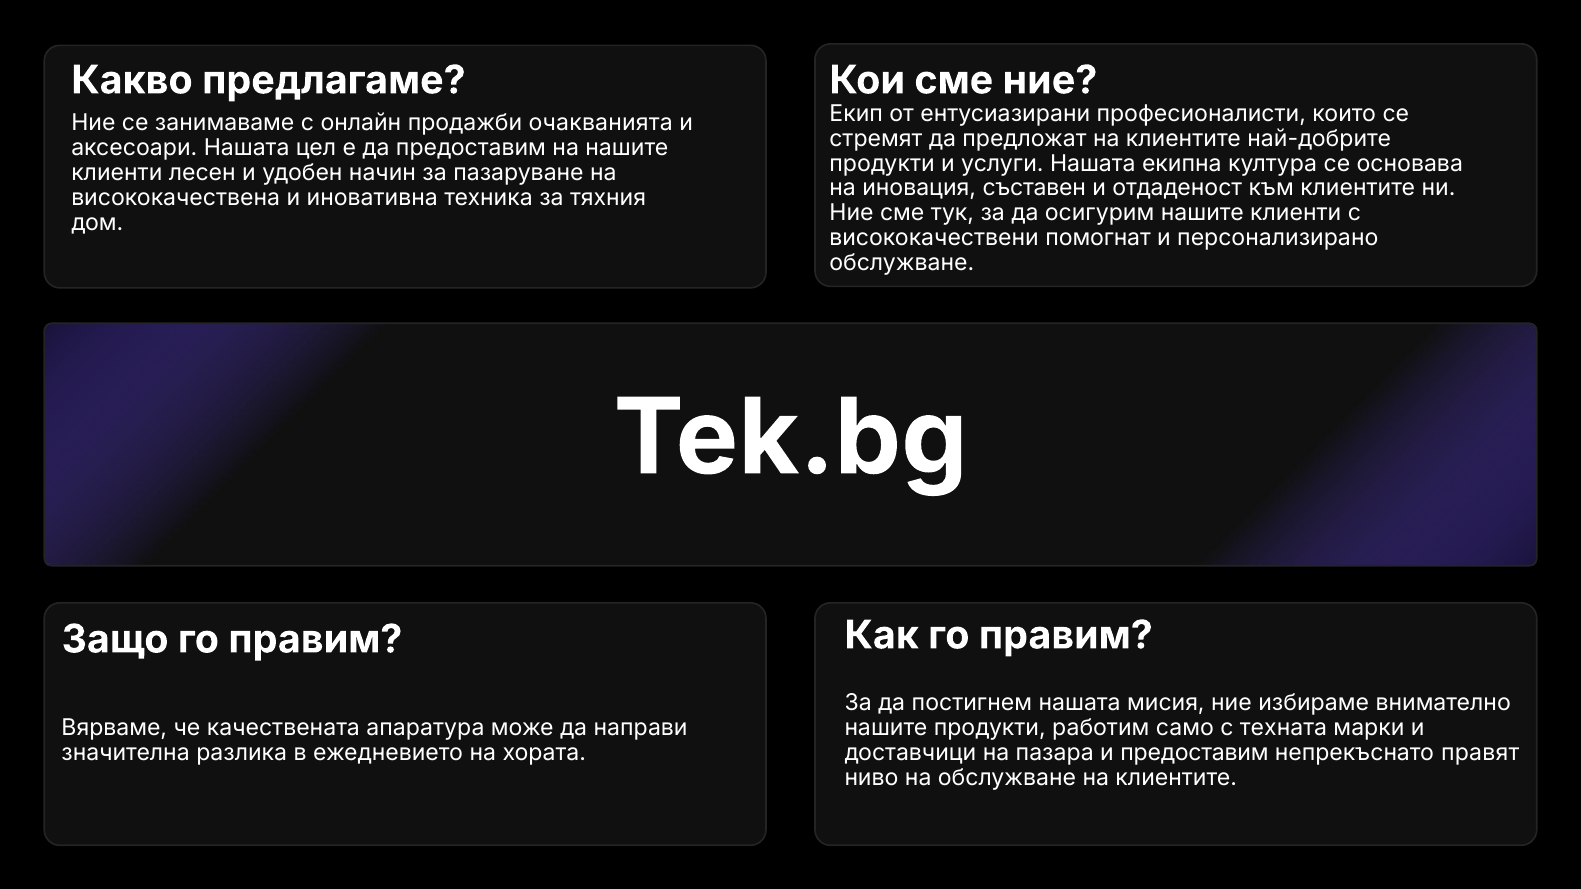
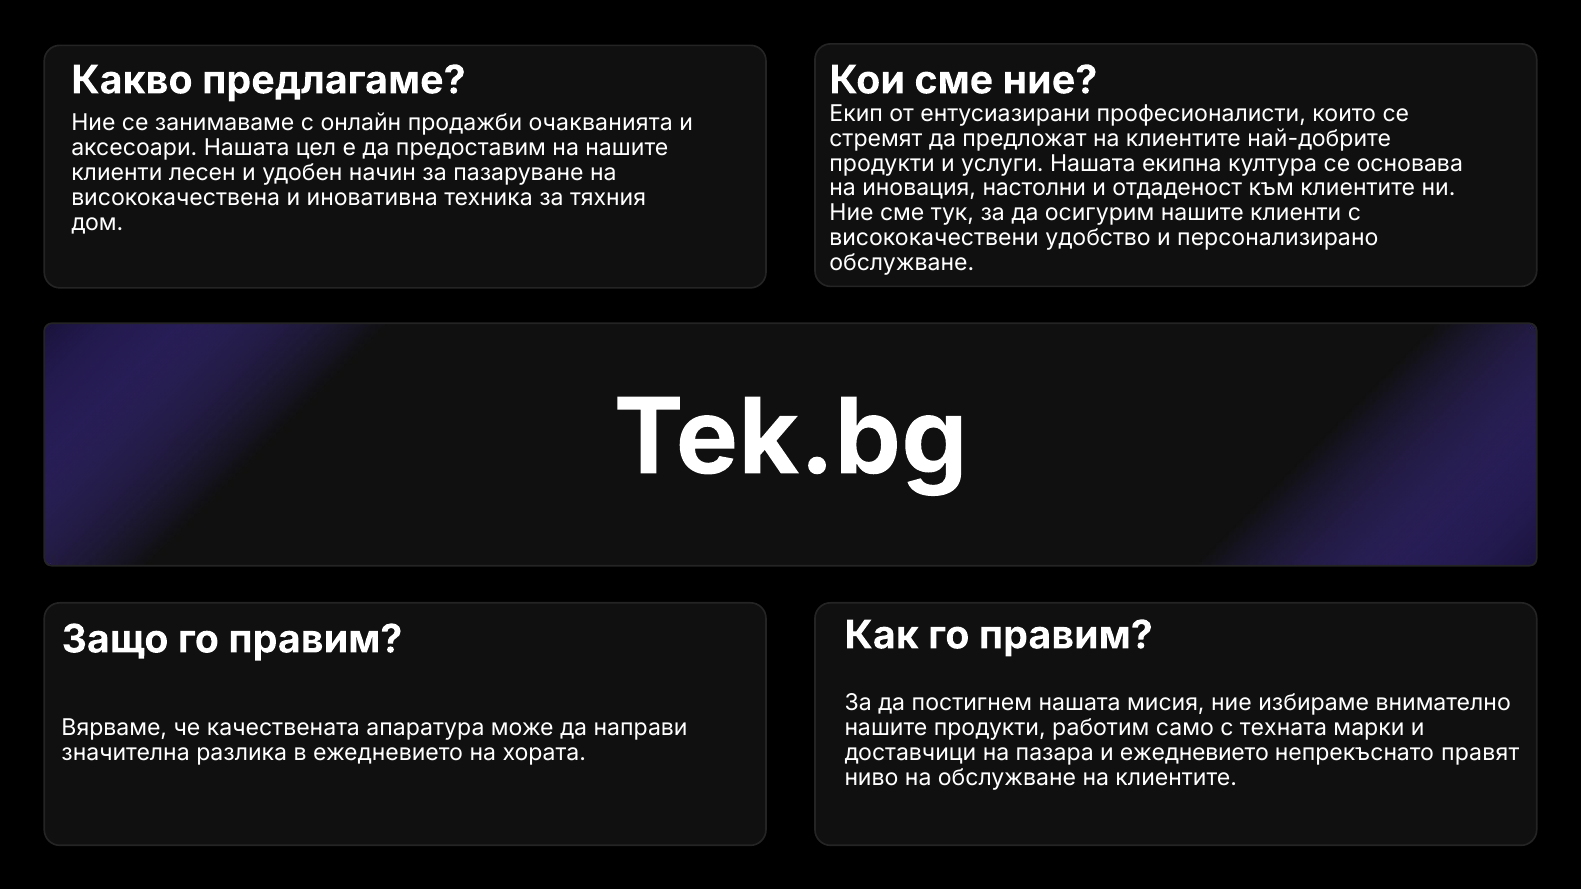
съставен: съставен -> настолни (1034, 188)
помогнат: помогнат -> удобство (1098, 238)
и предоставим: предоставим -> ежедневието (1195, 753)
